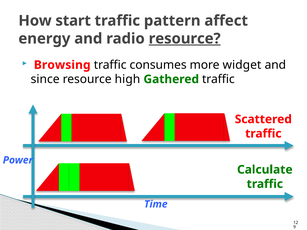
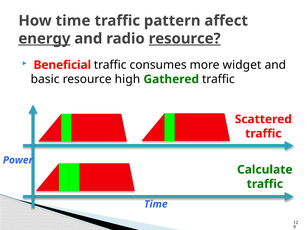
How start: start -> time (73, 21)
energy underline: none -> present (44, 39)
Browsing: Browsing -> Beneficial (62, 65)
since: since -> basic (45, 79)
